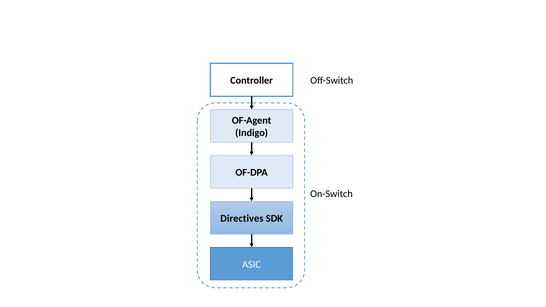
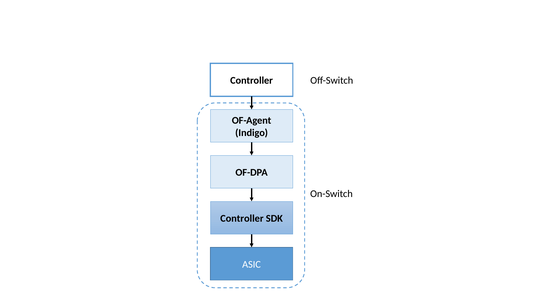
Directives: Directives -> Controller (242, 219)
